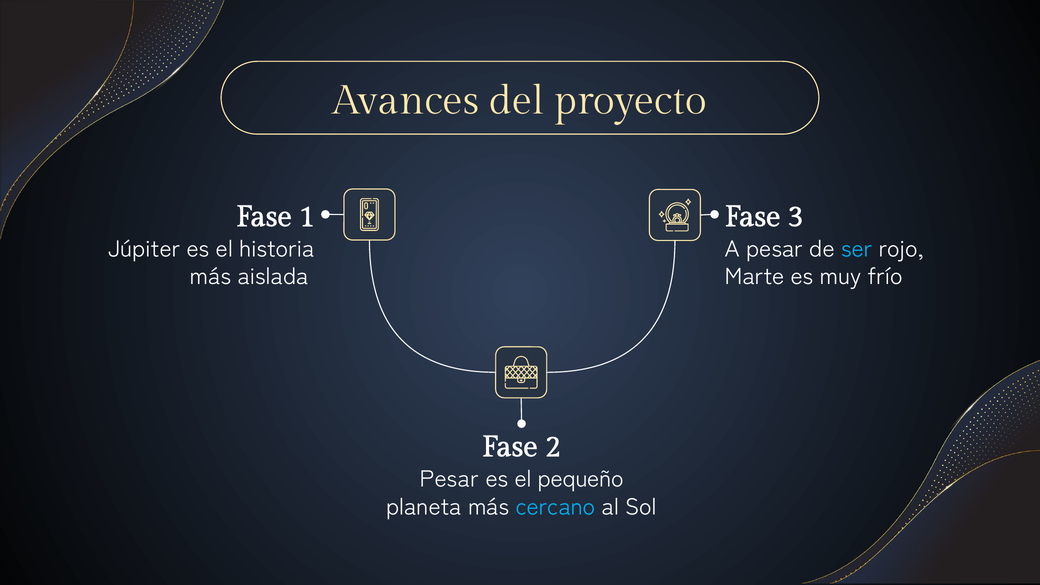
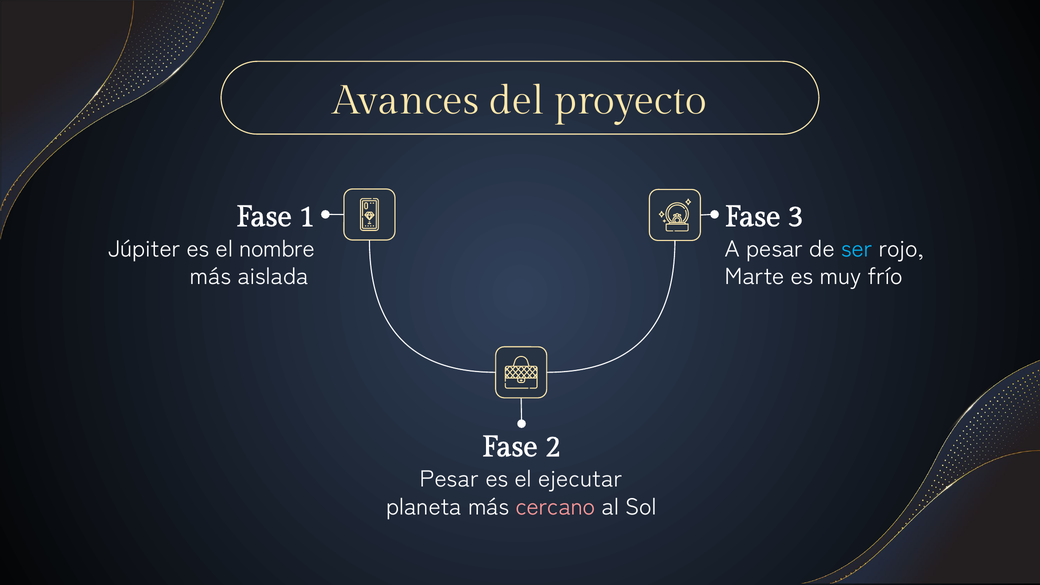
historia: historia -> nombre (277, 249)
pequeño: pequeño -> ejecutar (581, 479)
cercano colour: light blue -> pink (556, 507)
